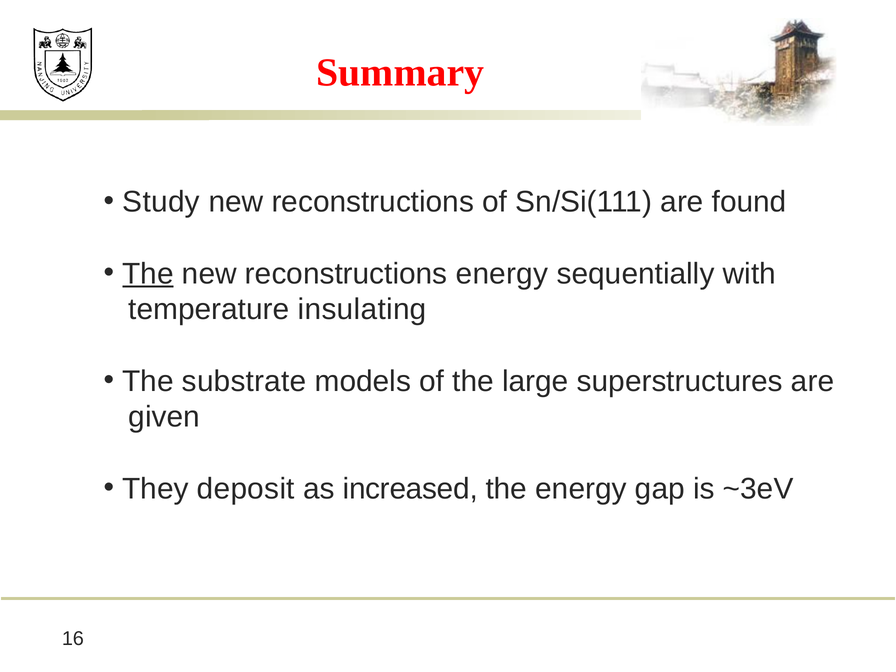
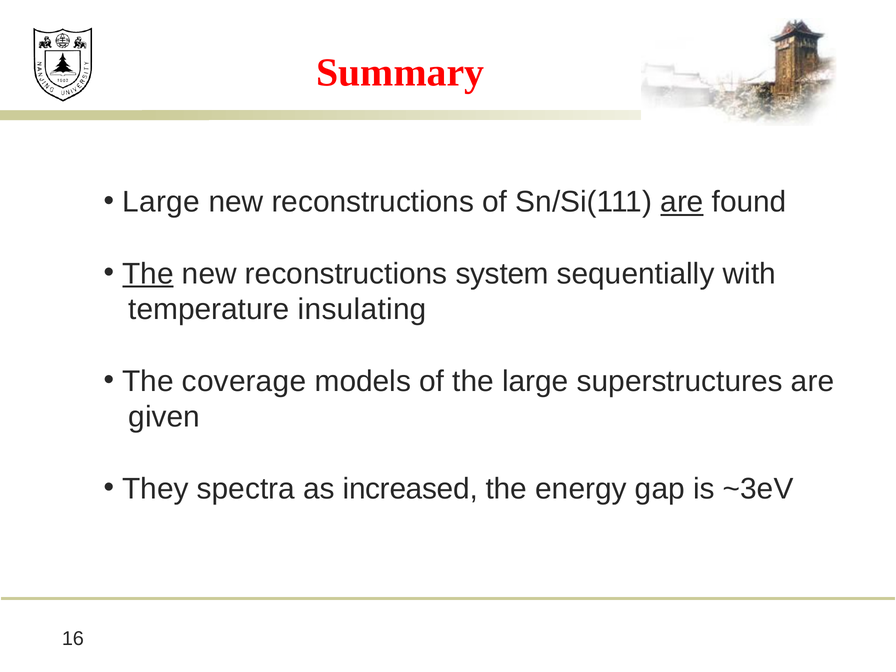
Study: Study -> Large (161, 202)
are underline: none -> present (682, 202)
reconstructions energy: energy -> system (502, 274)
substrate: substrate -> coverage (244, 381)
deposit: deposit -> spectra (246, 489)
